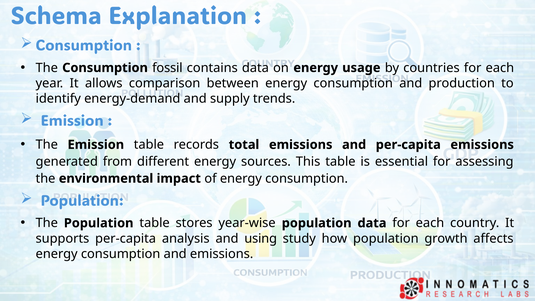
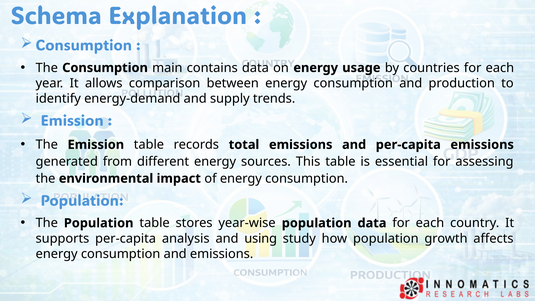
fossil: fossil -> main (167, 68)
